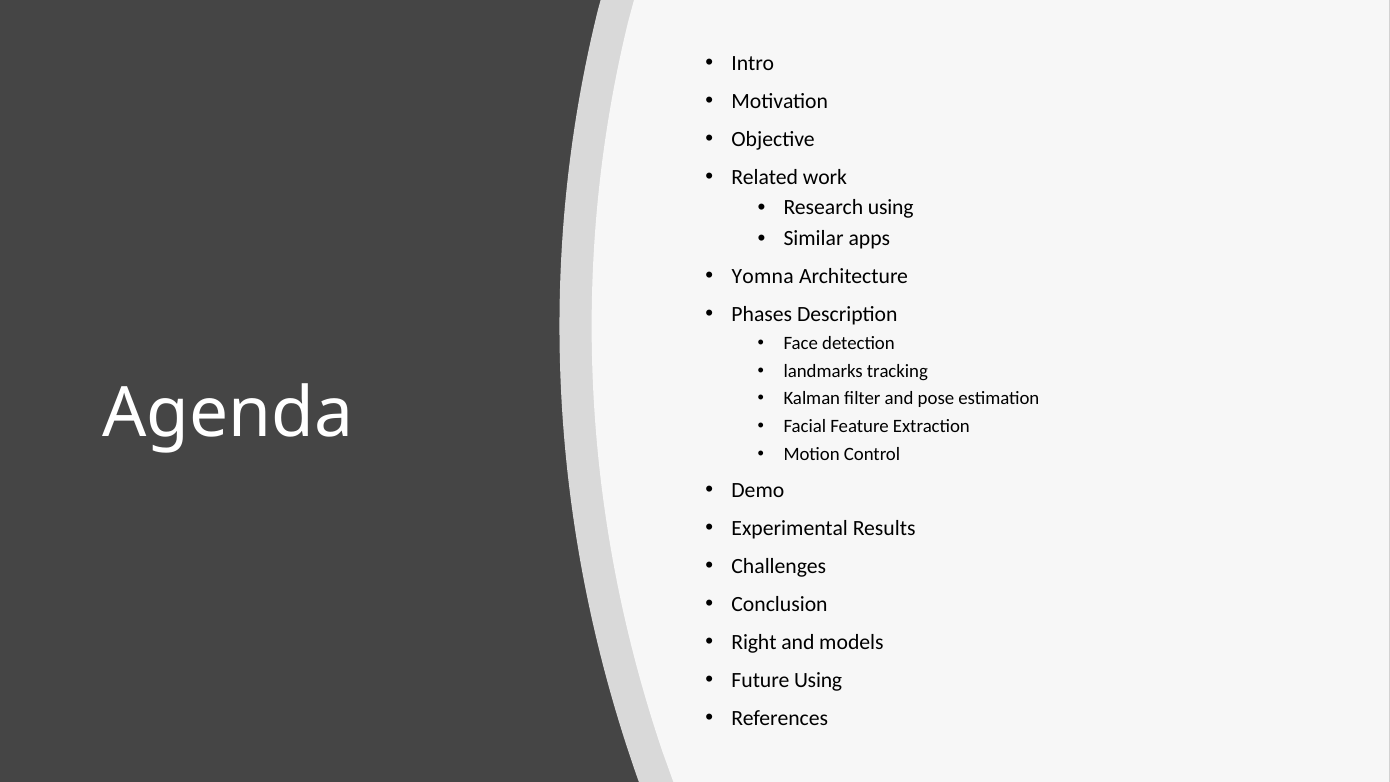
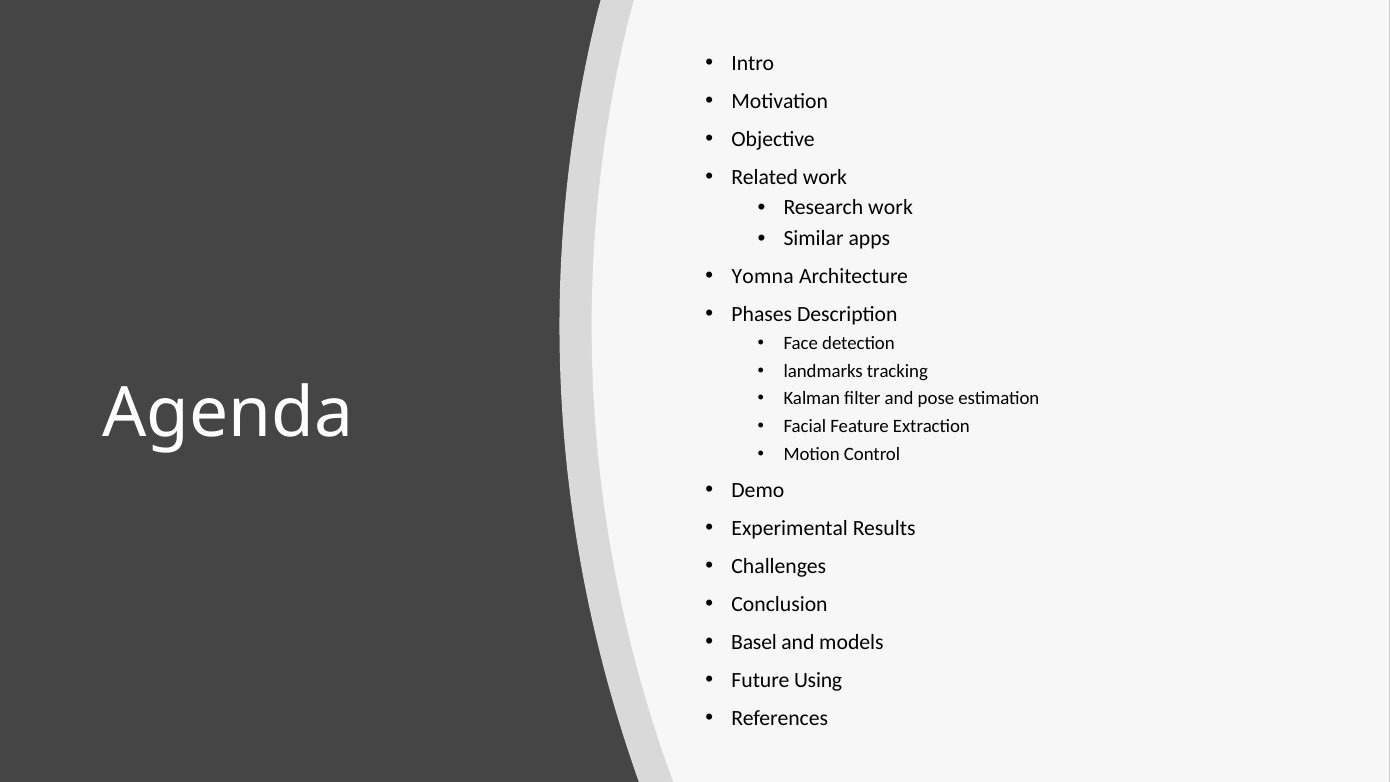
Research using: using -> work (891, 208)
Right: Right -> Basel (754, 642)
